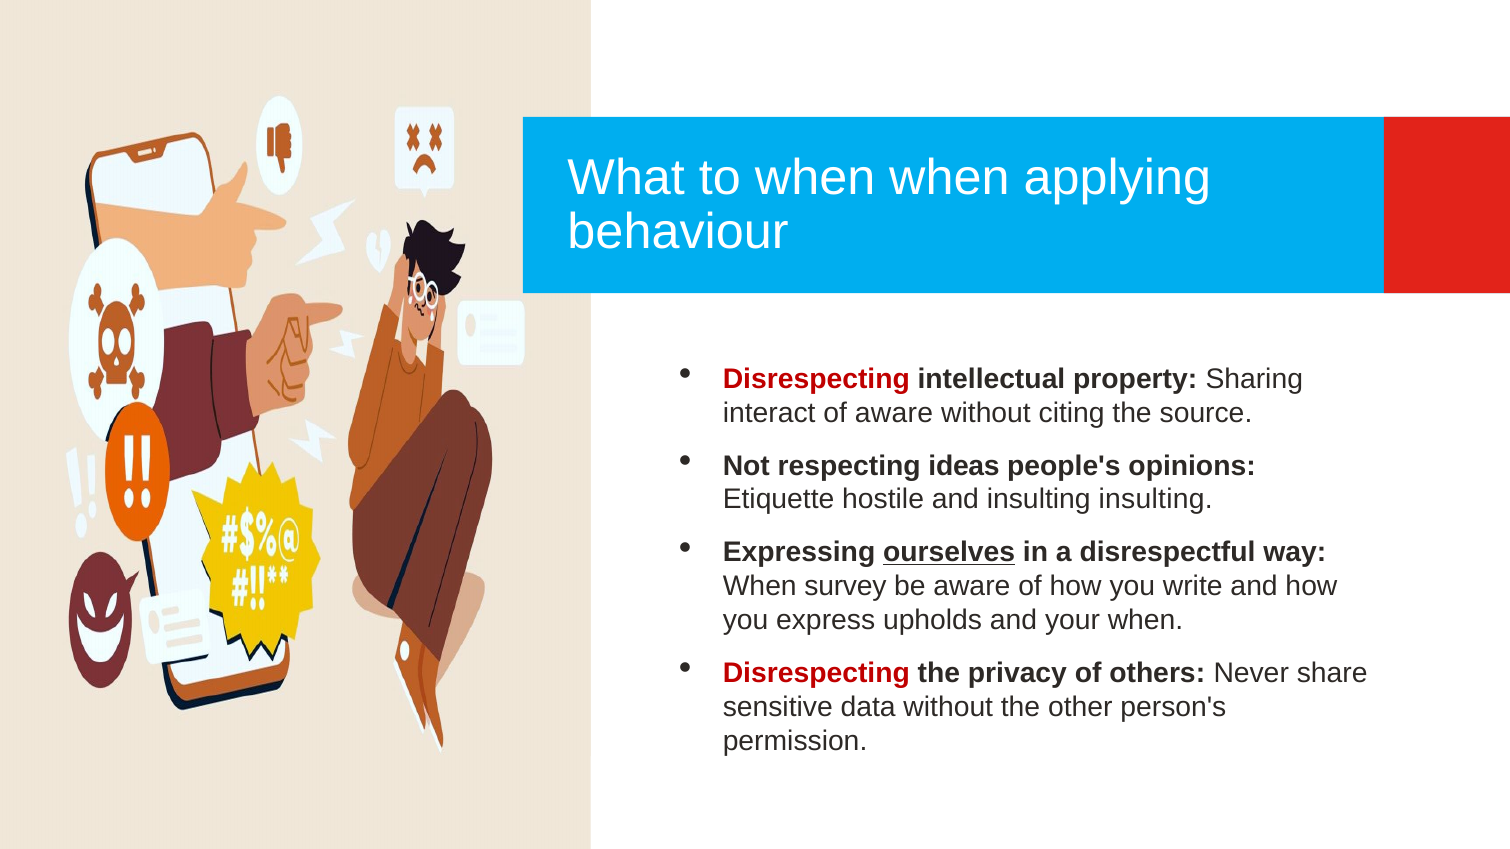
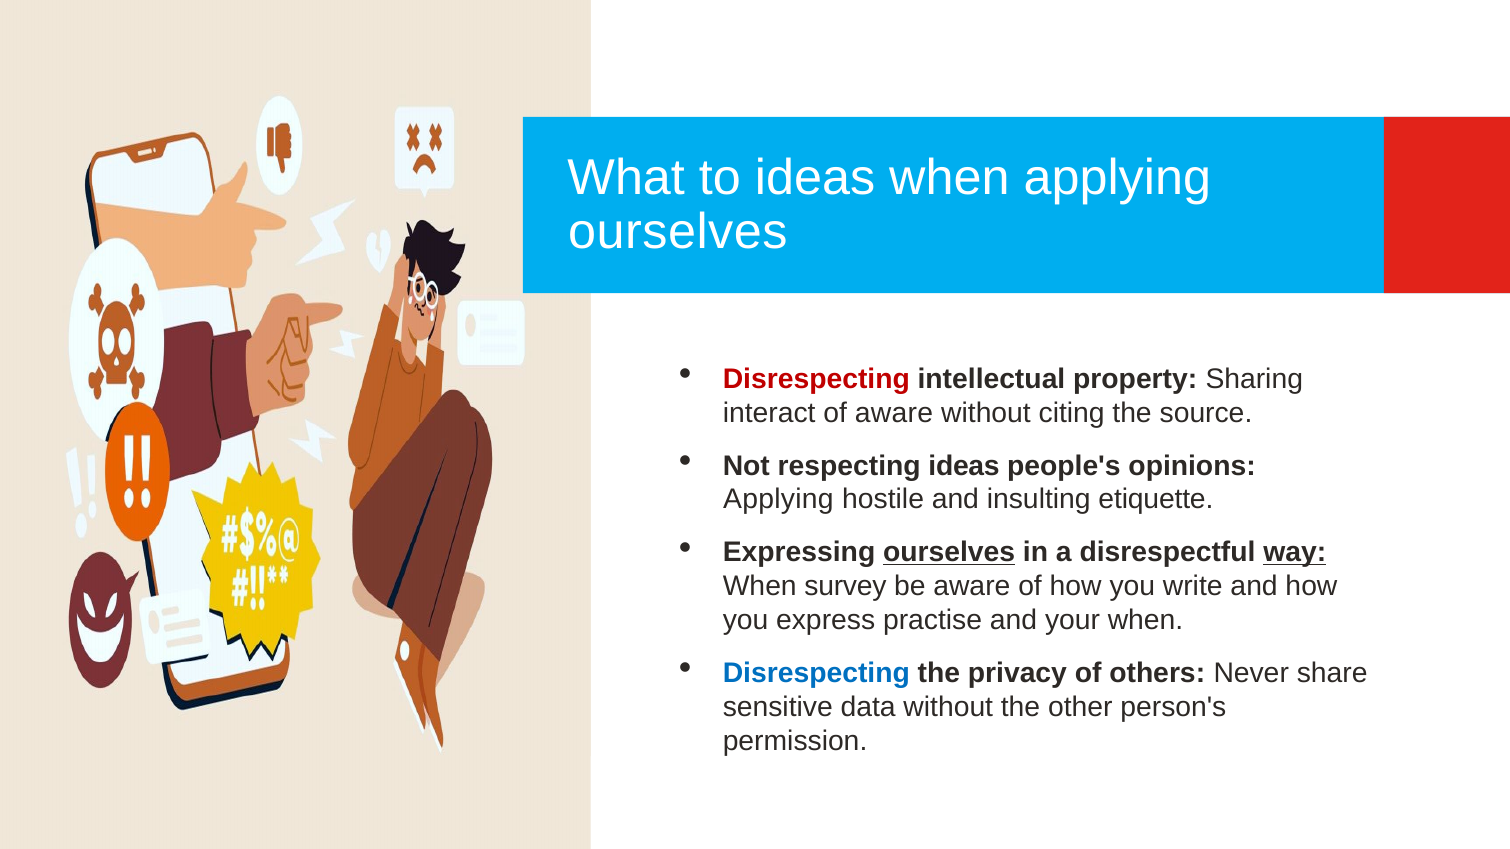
to when: when -> ideas (815, 178)
behaviour: behaviour -> ourselves (678, 232)
Etiquette: Etiquette -> Applying (778, 500)
insulting insulting: insulting -> etiquette (1156, 500)
way underline: none -> present (1295, 553)
upholds: upholds -> practise (933, 621)
Disrespecting colour: red -> blue (816, 673)
